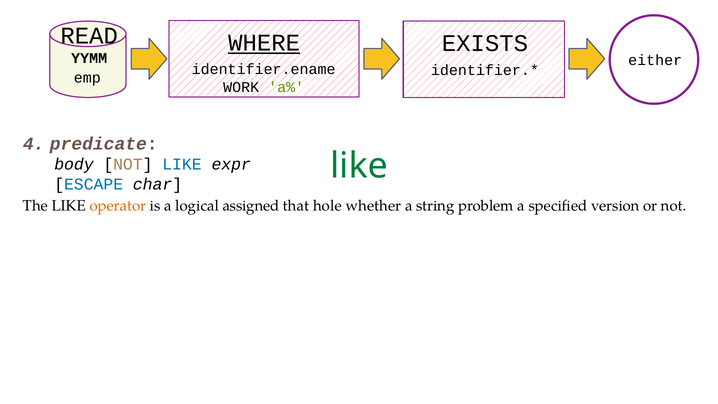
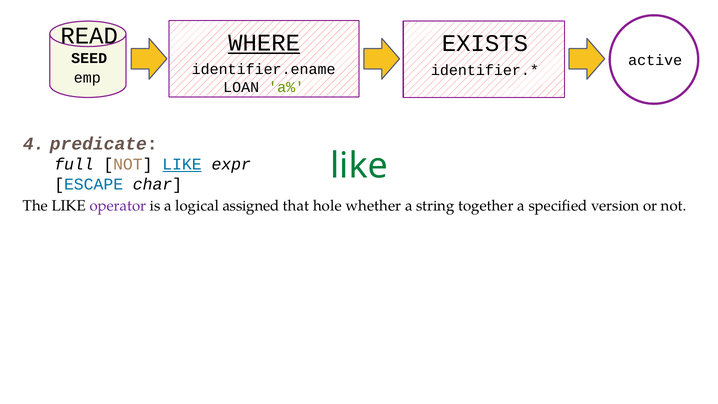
YYMM: YYMM -> SEED (89, 58)
either: either -> active (655, 60)
WORK: WORK -> LOAN (241, 87)
body: body -> full (74, 164)
LIKE underline: none -> present (182, 164)
operator colour: orange -> purple (118, 206)
problem: problem -> together (486, 206)
